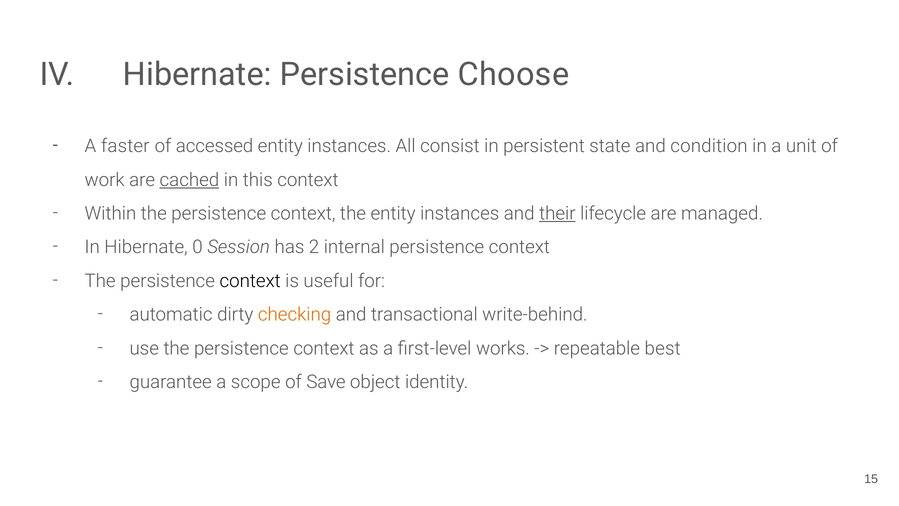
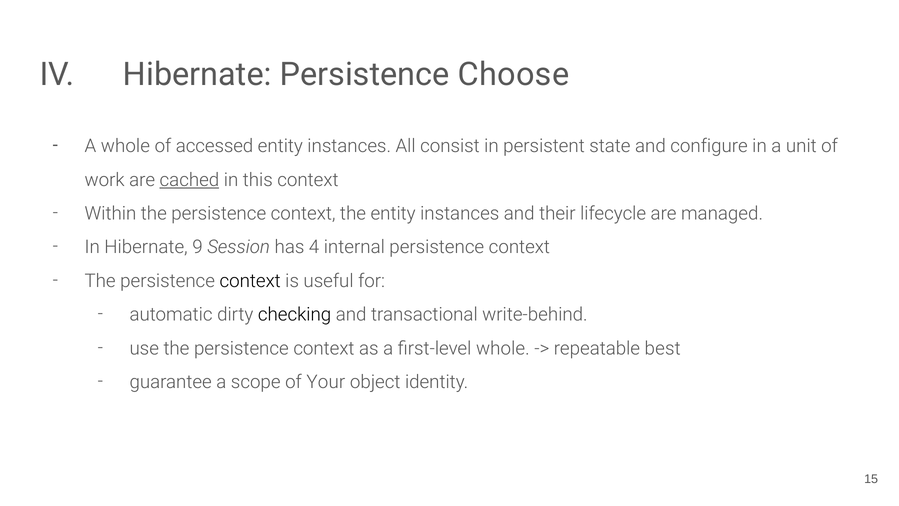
A faster: faster -> whole (125, 146)
condition: condition -> configure (709, 146)
their underline: present -> none (557, 213)
0: 0 -> 9 (198, 247)
2: 2 -> 4 (314, 247)
checking colour: orange -> black (295, 315)
first-level works: works -> whole (503, 348)
Save: Save -> Your (326, 382)
